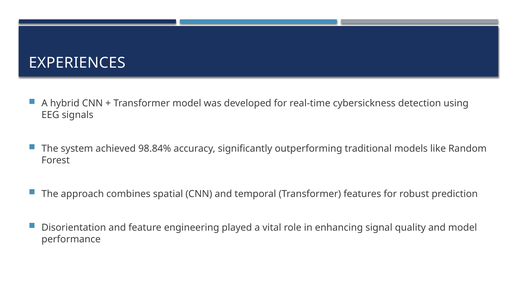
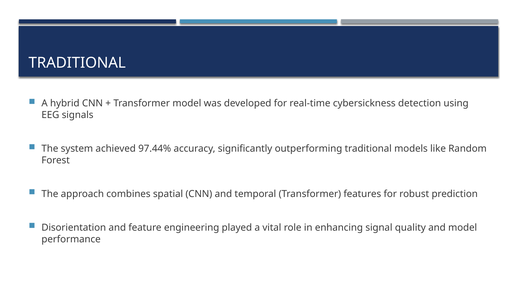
EXPERIENCES: EXPERIENCES -> TRADITIONAL (77, 63)
98.84%: 98.84% -> 97.44% (155, 148)
